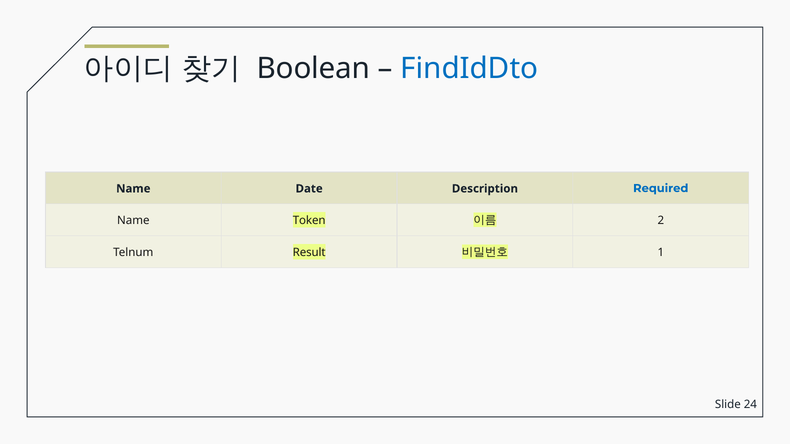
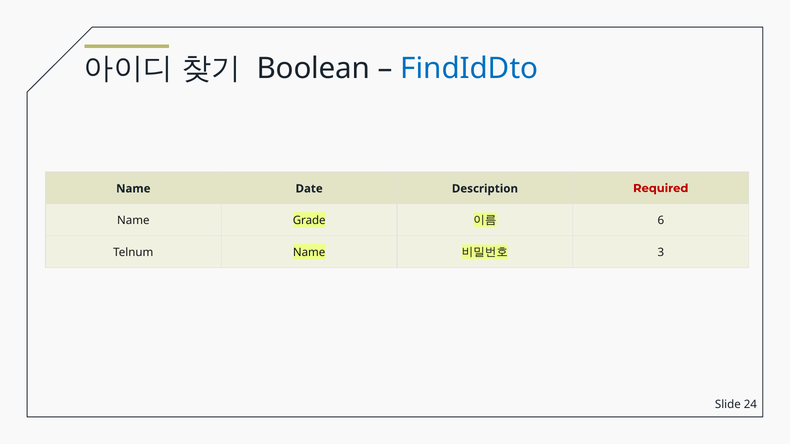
Required colour: blue -> red (661, 188)
Token: Token -> Grade (309, 221)
2: 2 -> 6 (661, 221)
Telnum Result: Result -> Name (309, 253)
1: 1 -> 3 (661, 253)
